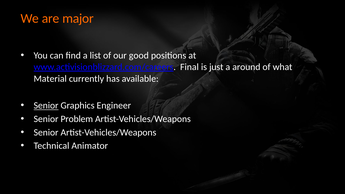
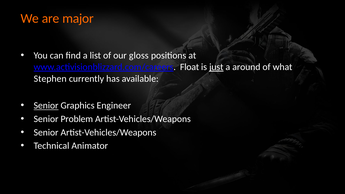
good: good -> gloss (139, 56)
Final: Final -> Float (190, 67)
just underline: none -> present (216, 67)
Material: Material -> Stephen (50, 79)
